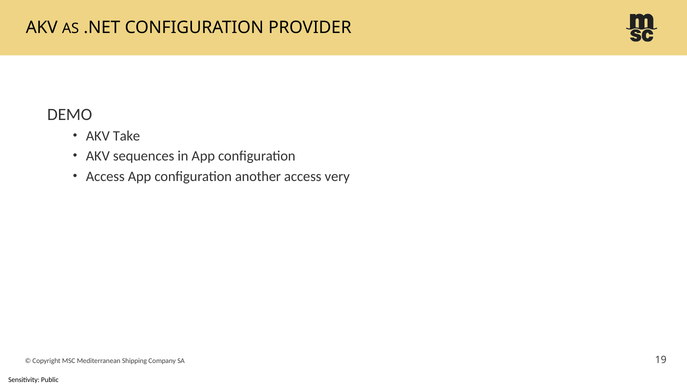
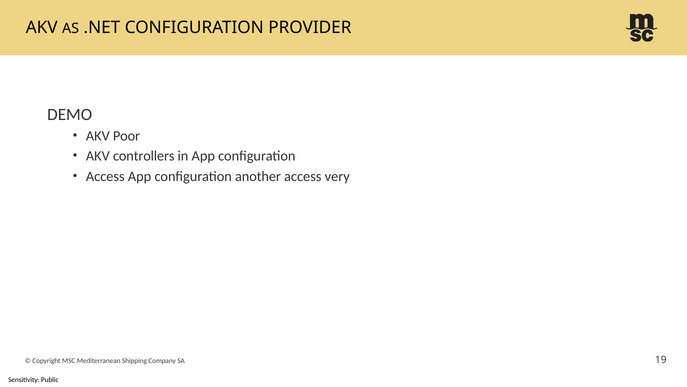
Take: Take -> Poor (126, 136)
sequences: sequences -> controllers (144, 156)
